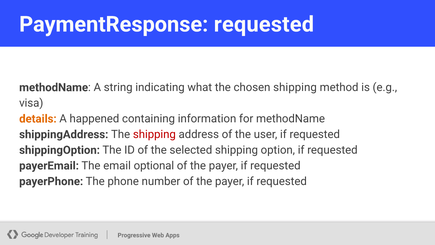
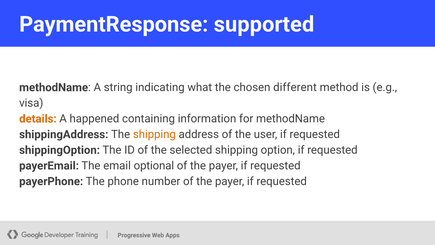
PaymentResponse requested: requested -> supported (264, 24)
chosen shipping: shipping -> different (295, 87)
shipping colour: red -> orange (154, 134)
